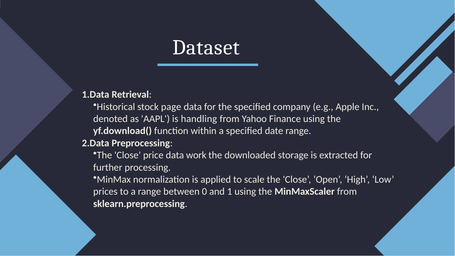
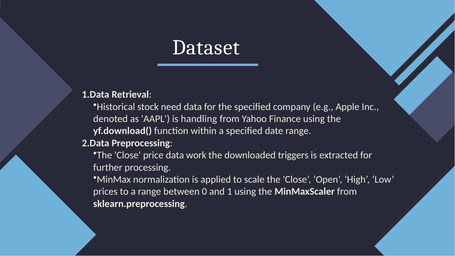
page: page -> need (171, 107)
storage: storage -> triggers (293, 155)
